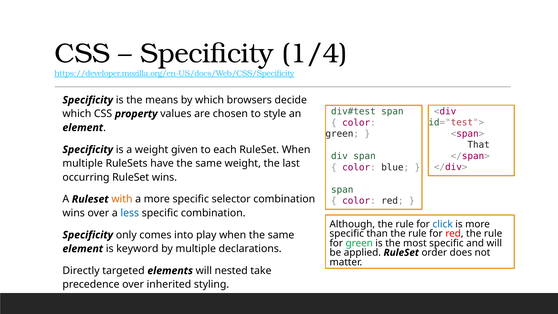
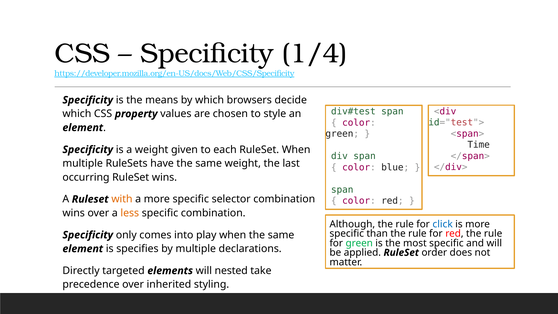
That: That -> Time (479, 145)
less colour: blue -> orange (130, 213)
keyword: keyword -> specifies (137, 249)
